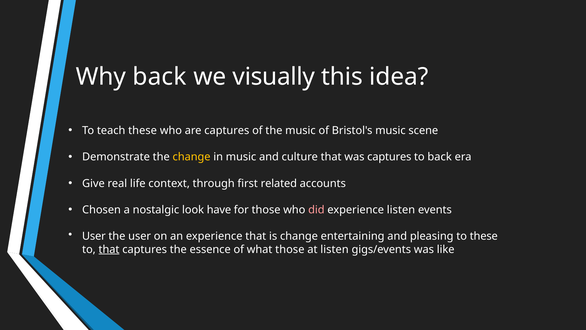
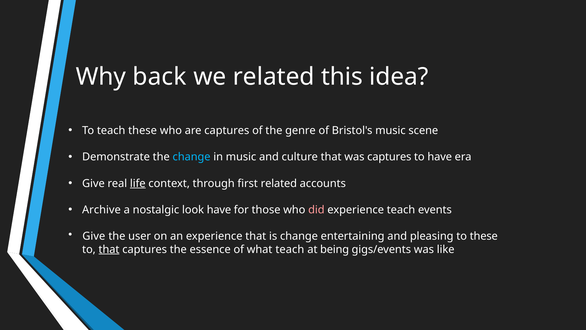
we visually: visually -> related (274, 77)
the music: music -> genre (300, 130)
change colour: yellow -> light blue (192, 157)
to back: back -> have (440, 157)
life underline: none -> present (138, 183)
Chosen: Chosen -> Archive (101, 210)
experience listen: listen -> teach (401, 210)
User: User -> Give (94, 236)
what those: those -> teach (290, 249)
at listen: listen -> being (335, 249)
